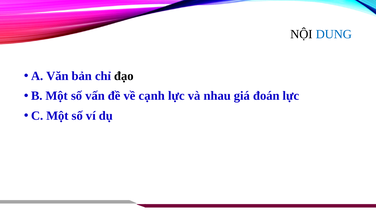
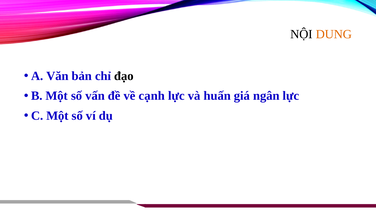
DUNG colour: blue -> orange (334, 34)
nhau: nhau -> huấn (217, 96)
đoán: đoán -> ngân (266, 96)
